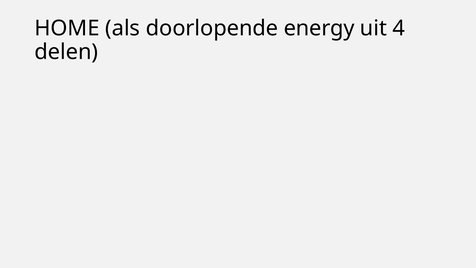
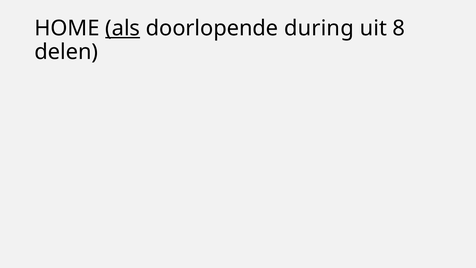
als underline: none -> present (123, 28)
energy: energy -> during (319, 28)
4: 4 -> 8 (399, 28)
